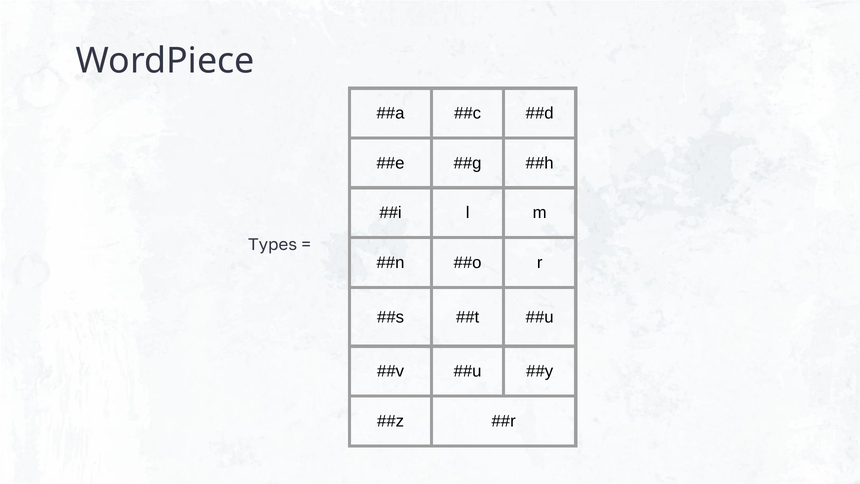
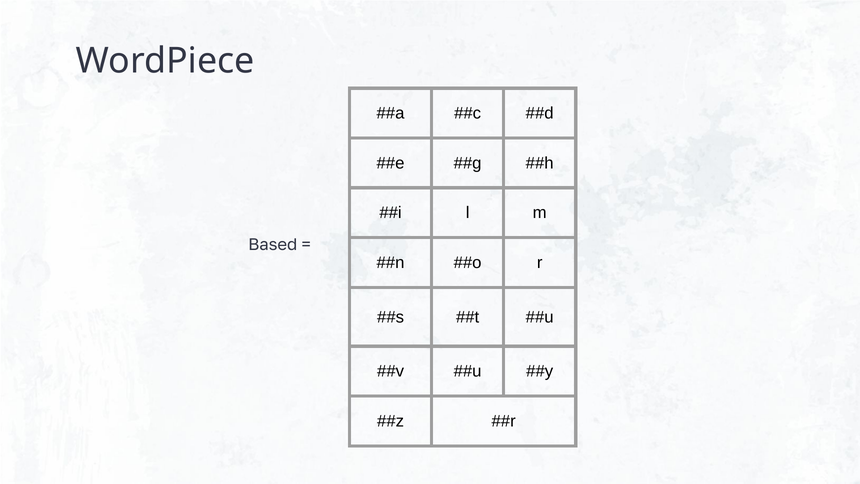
Types: Types -> Based (273, 245)
